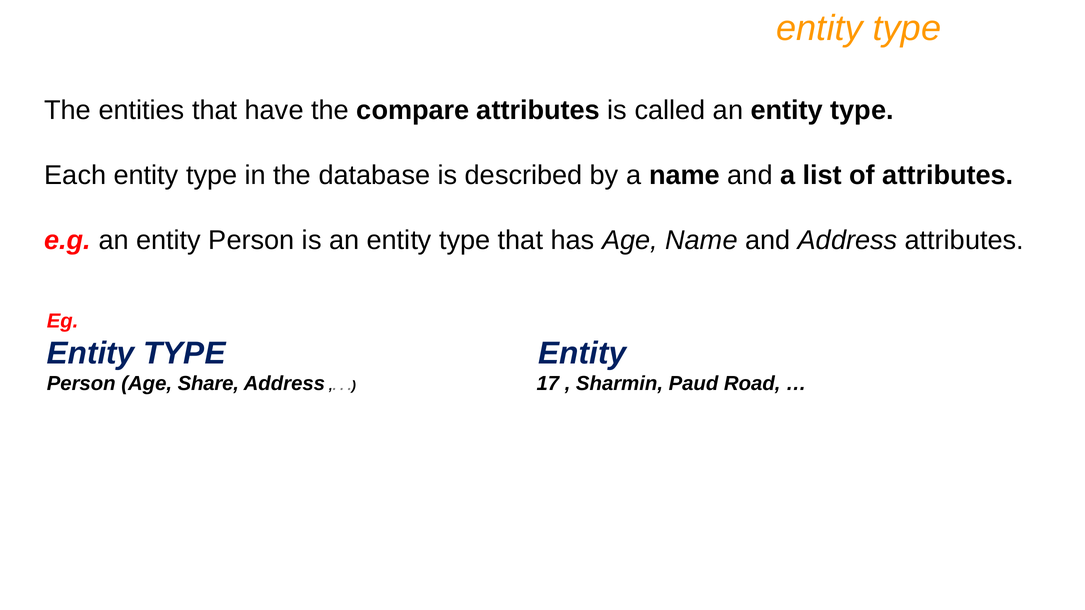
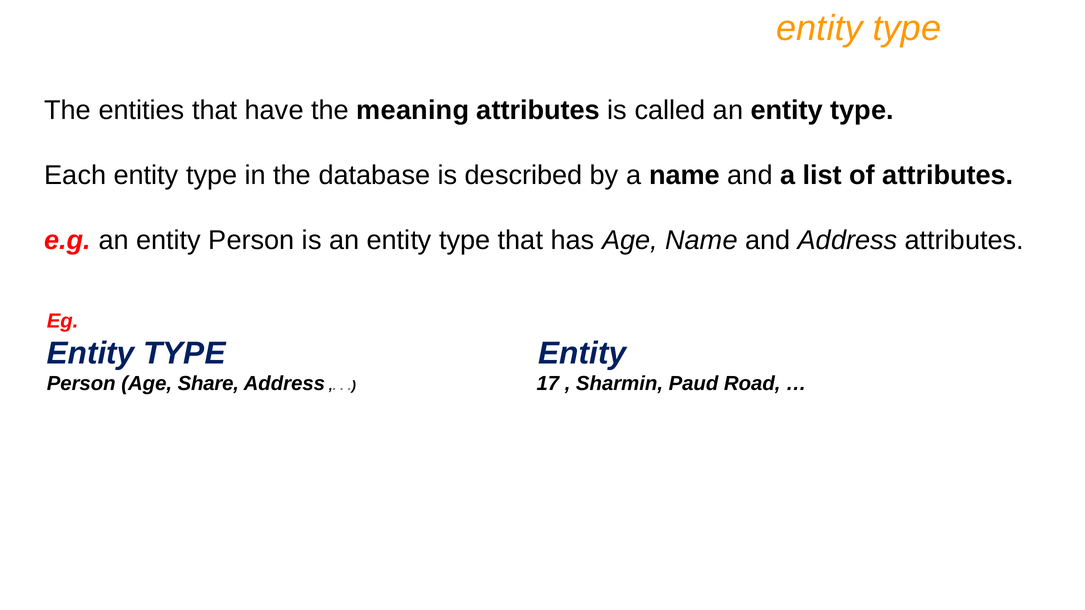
compare: compare -> meaning (413, 110)
